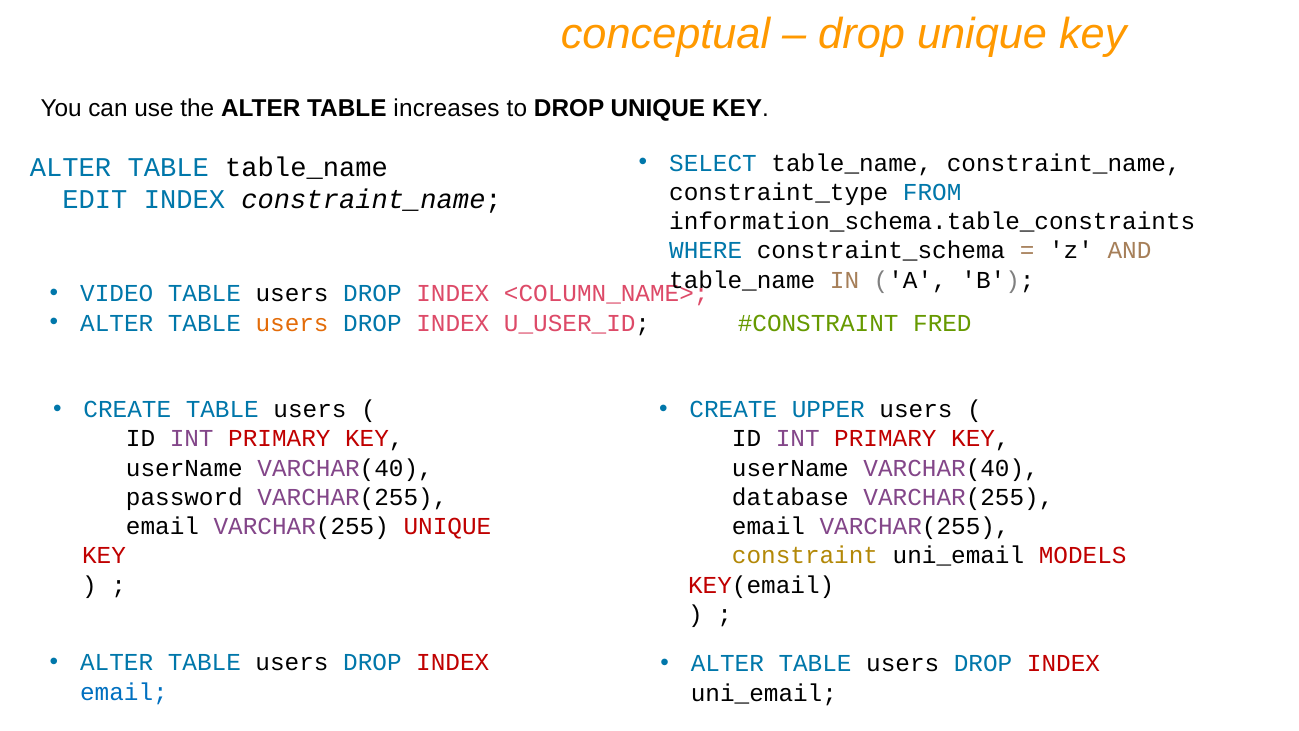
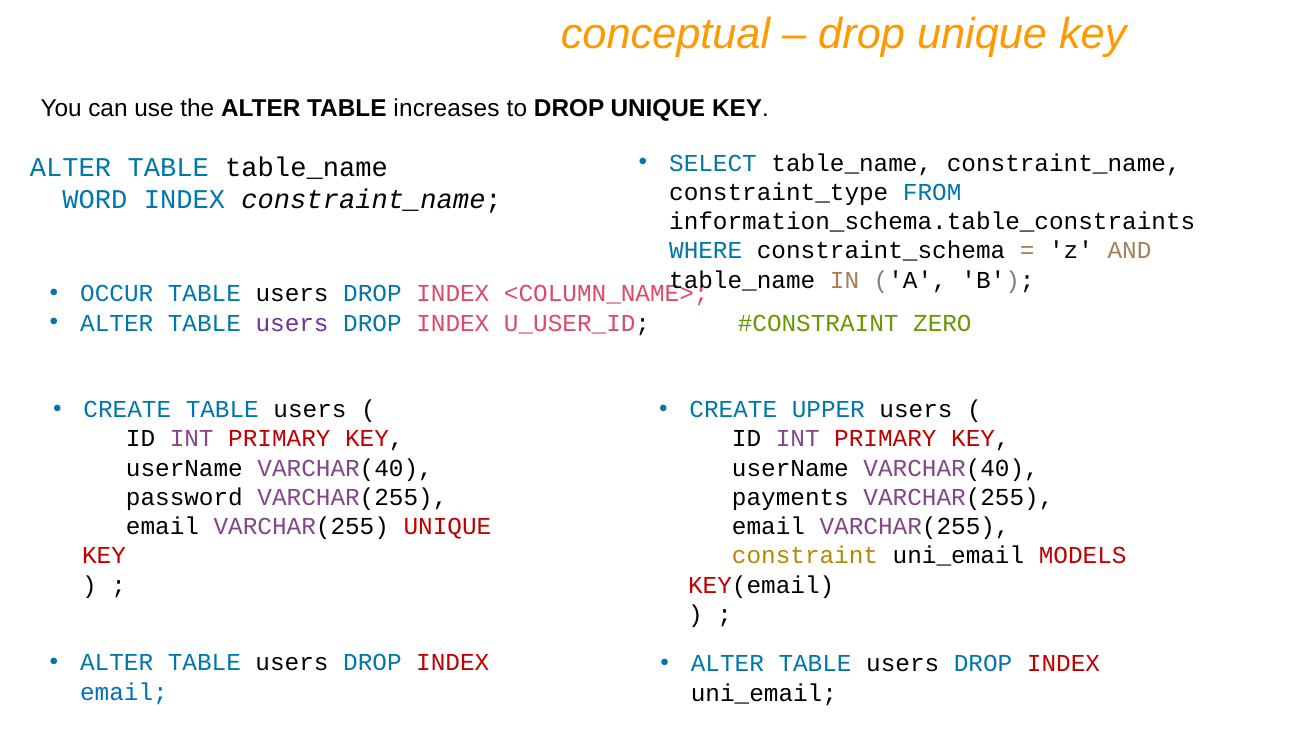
EDIT: EDIT -> WORD (95, 200)
VIDEO: VIDEO -> OCCUR (117, 294)
users colour: orange -> purple (292, 323)
FRED: FRED -> ZERO (942, 323)
database: database -> payments (790, 497)
